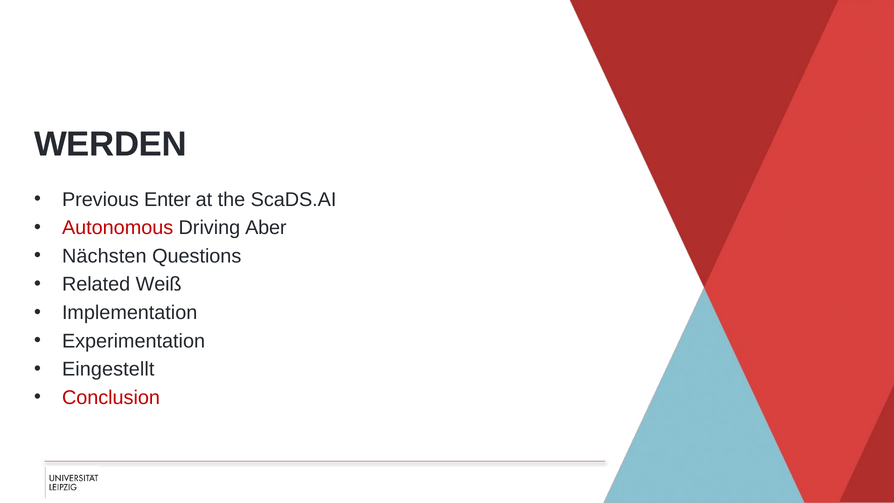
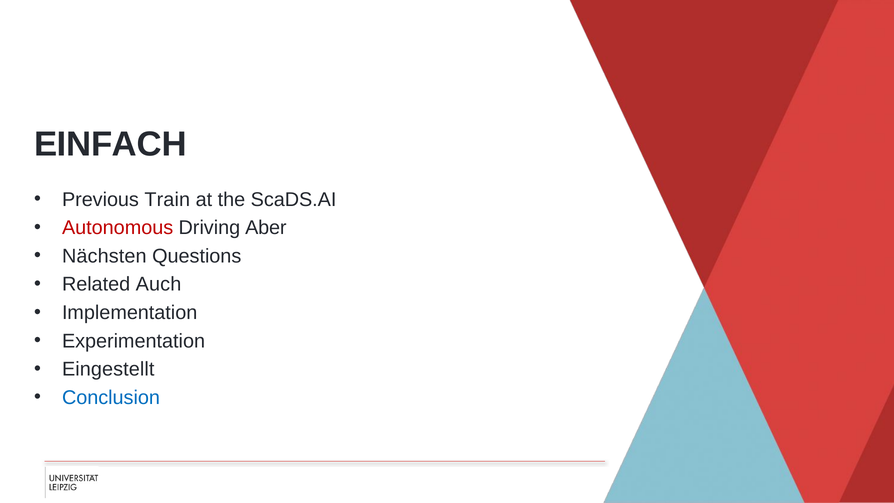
WERDEN: WERDEN -> EINFACH (110, 144)
Enter: Enter -> Train (167, 199)
Weiß: Weiß -> Auch (159, 284)
Conclusion colour: red -> blue (111, 398)
